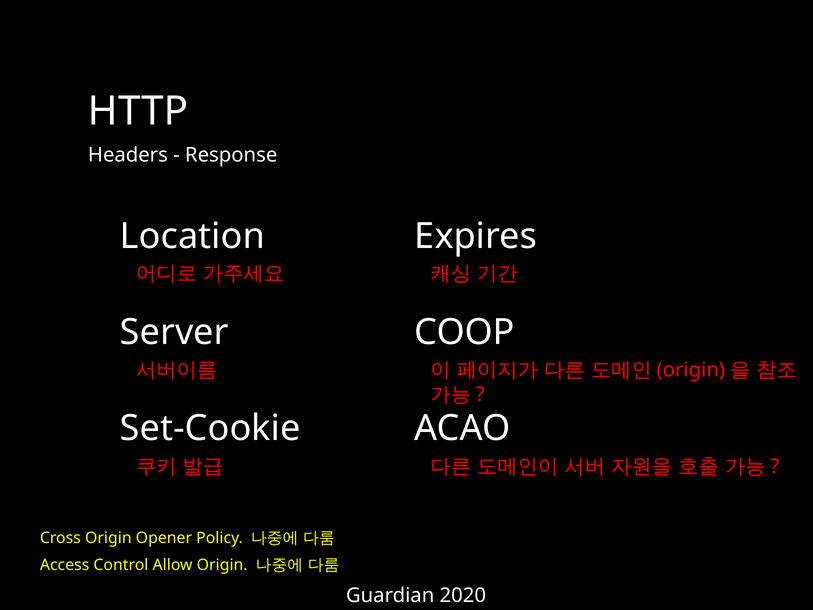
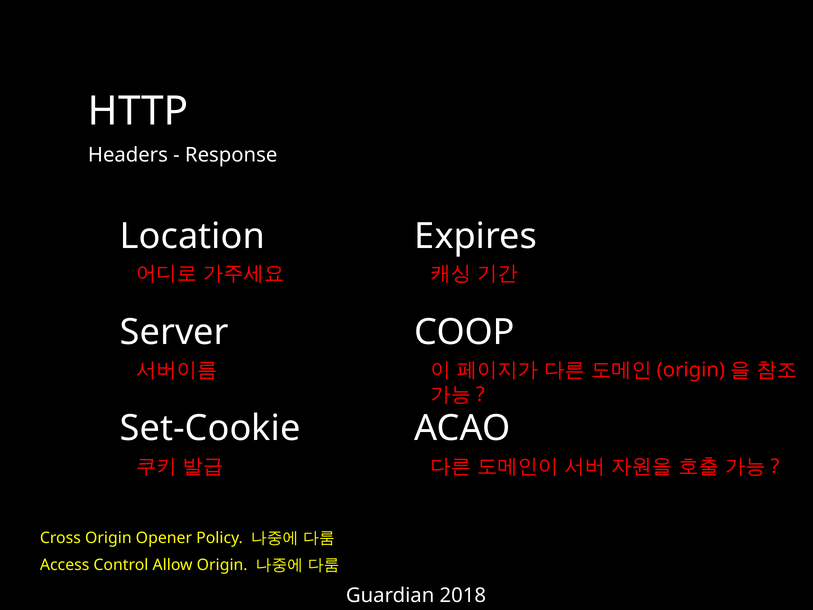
2020: 2020 -> 2018 (463, 595)
